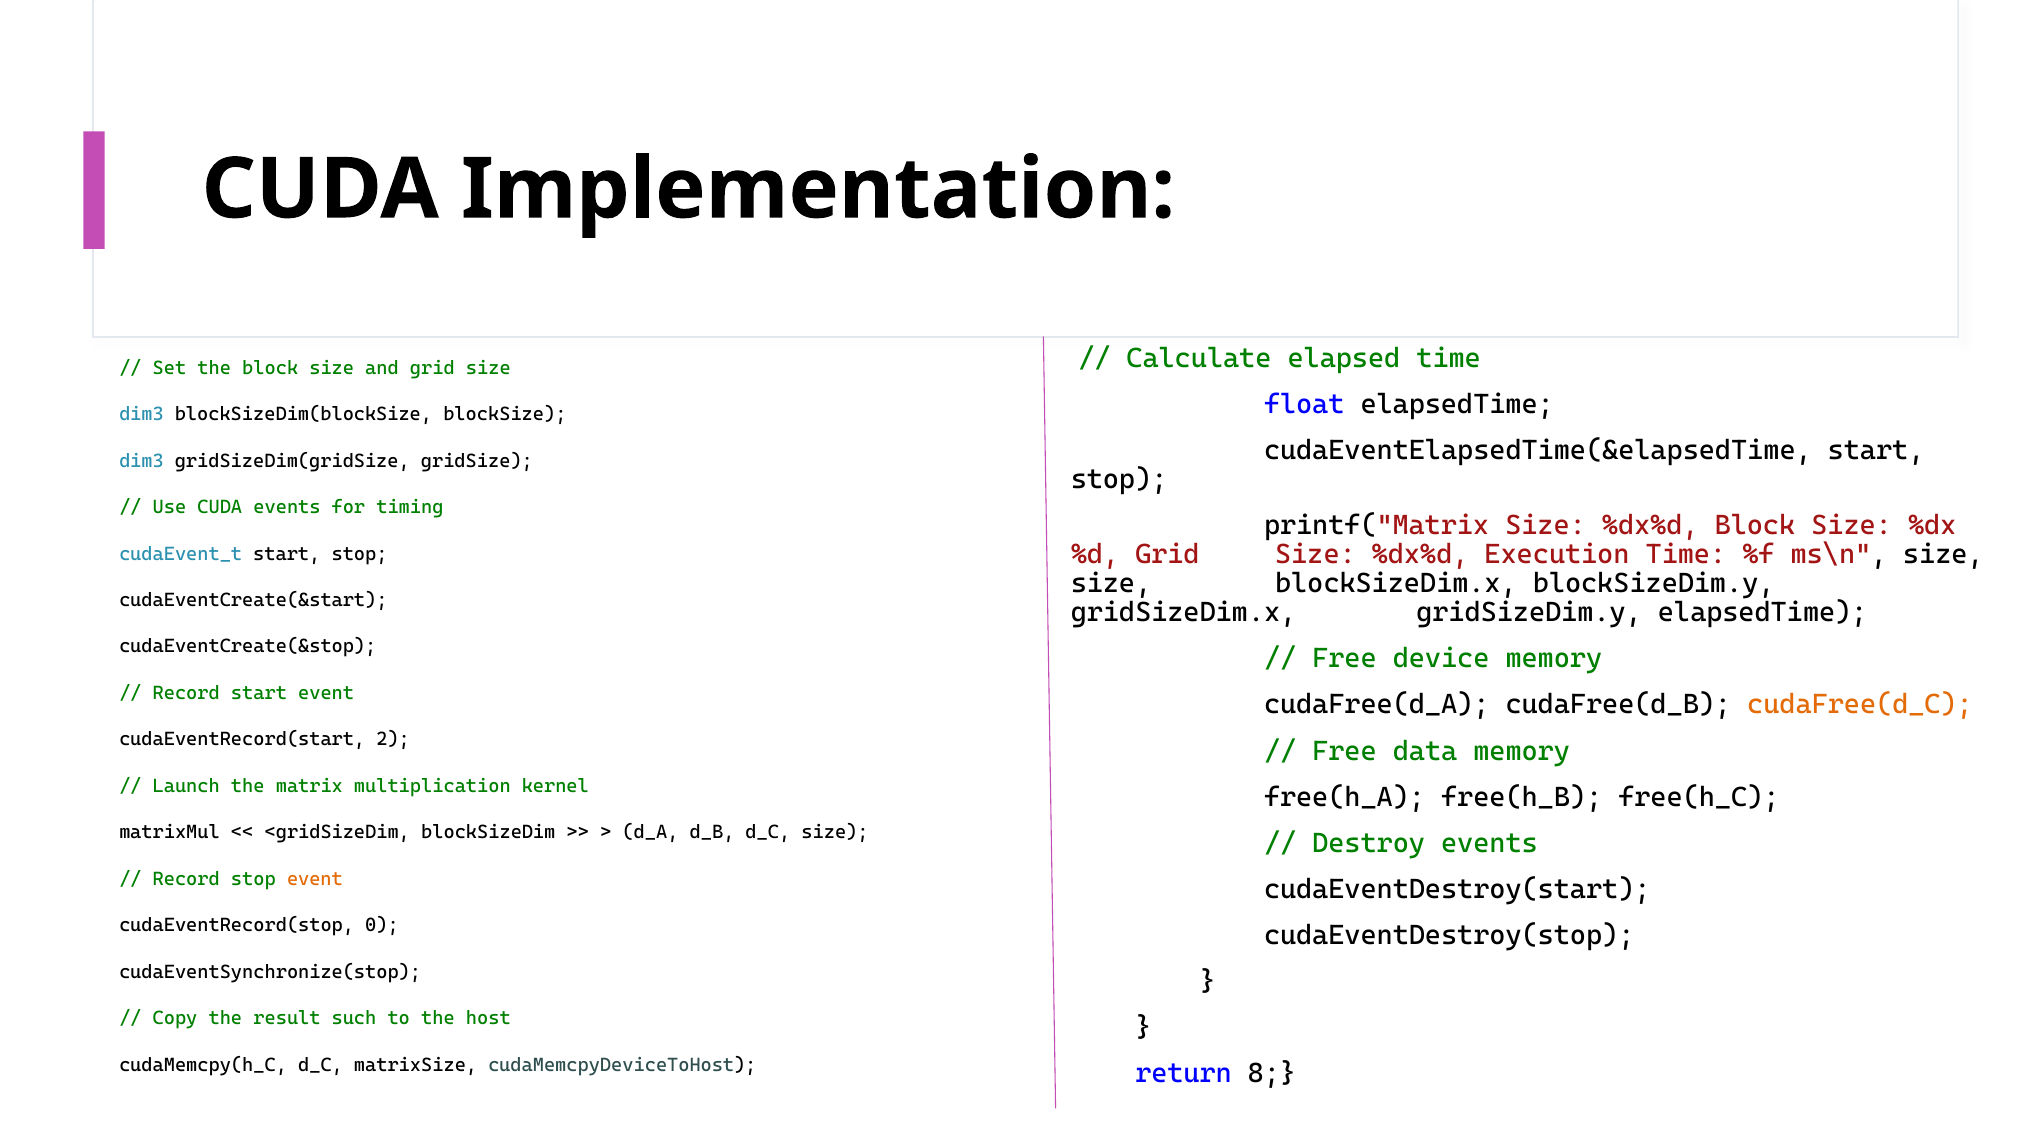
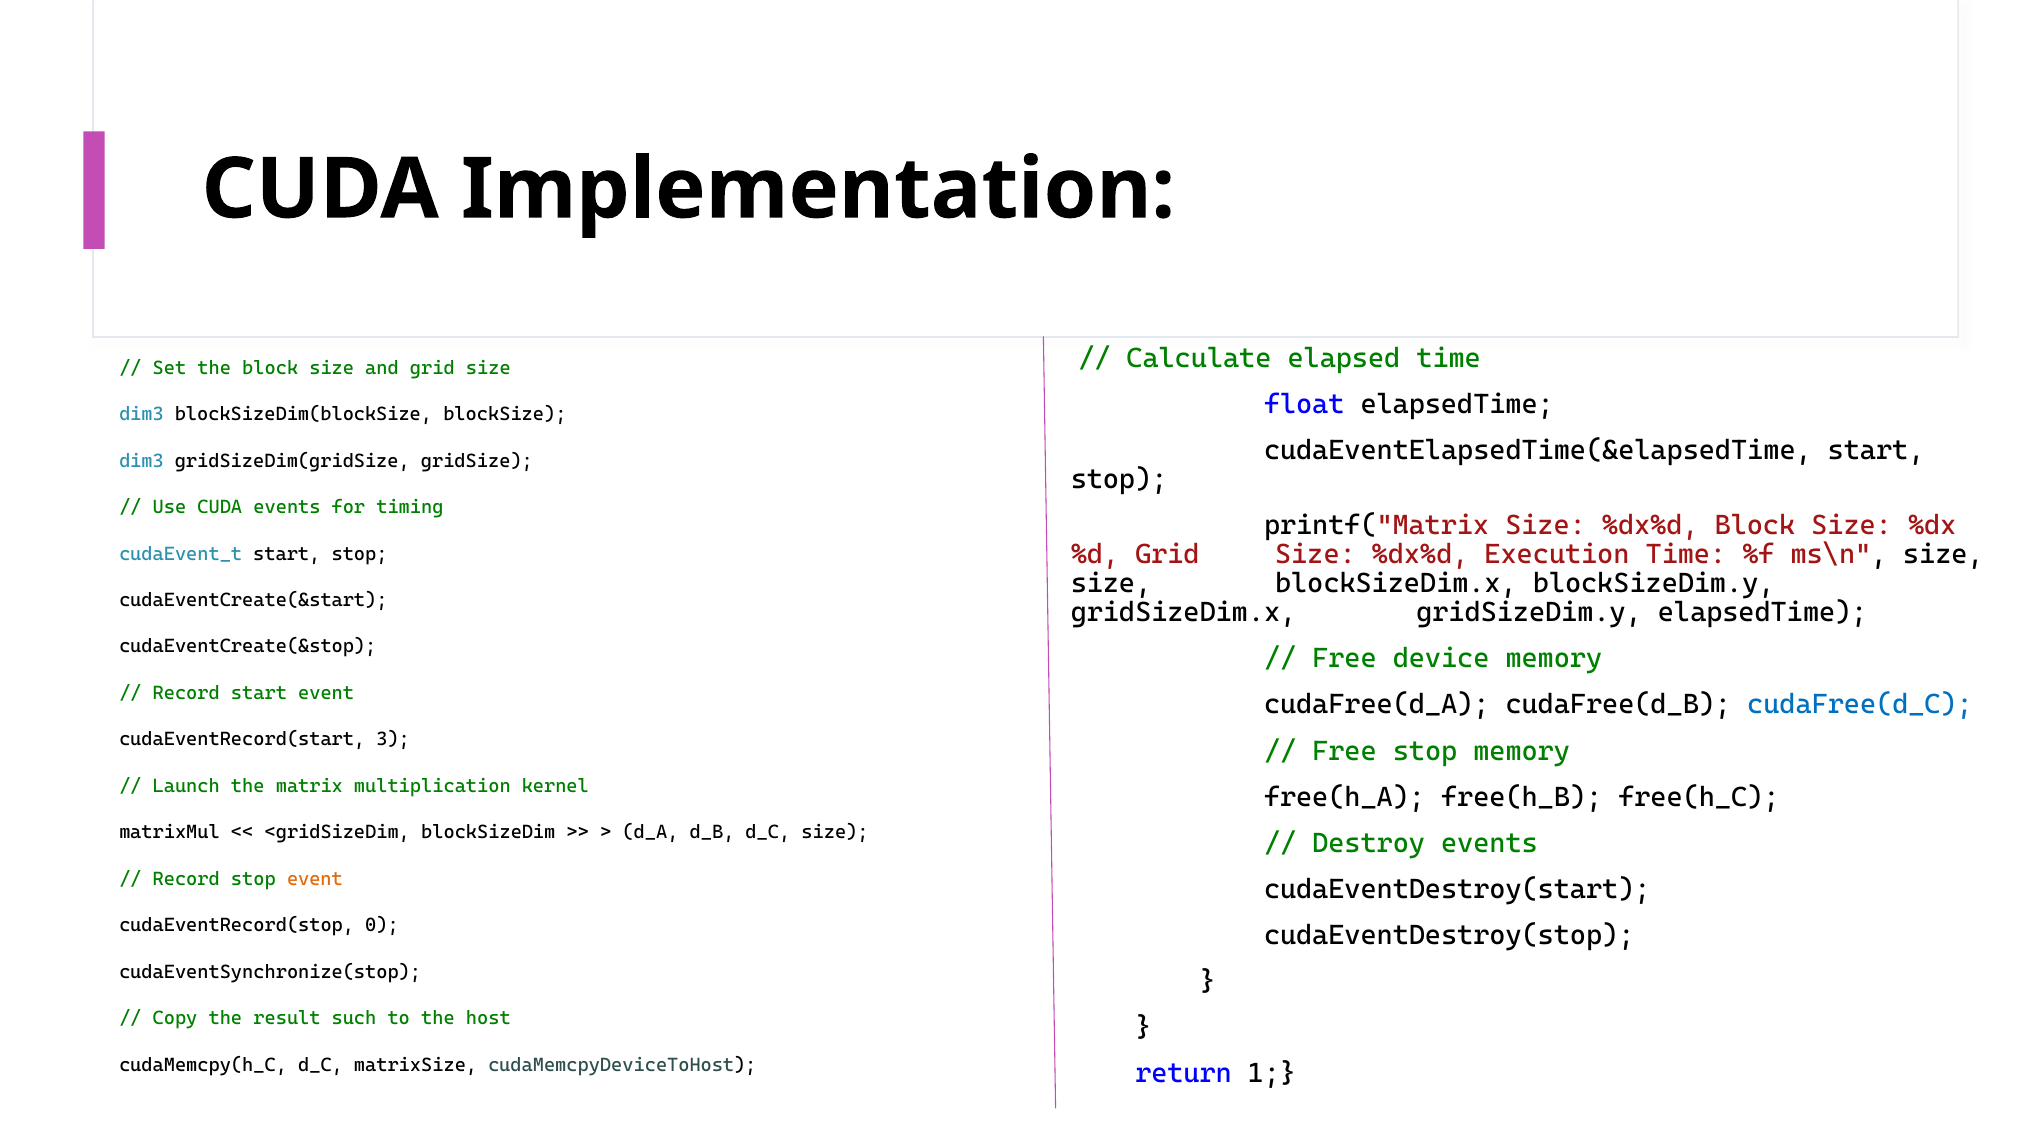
cudaFree(d_C colour: orange -> blue (1860, 705)
2: 2 -> 3 (393, 740)
Free data: data -> stop (1425, 751)
8: 8 -> 1 (1272, 1073)
